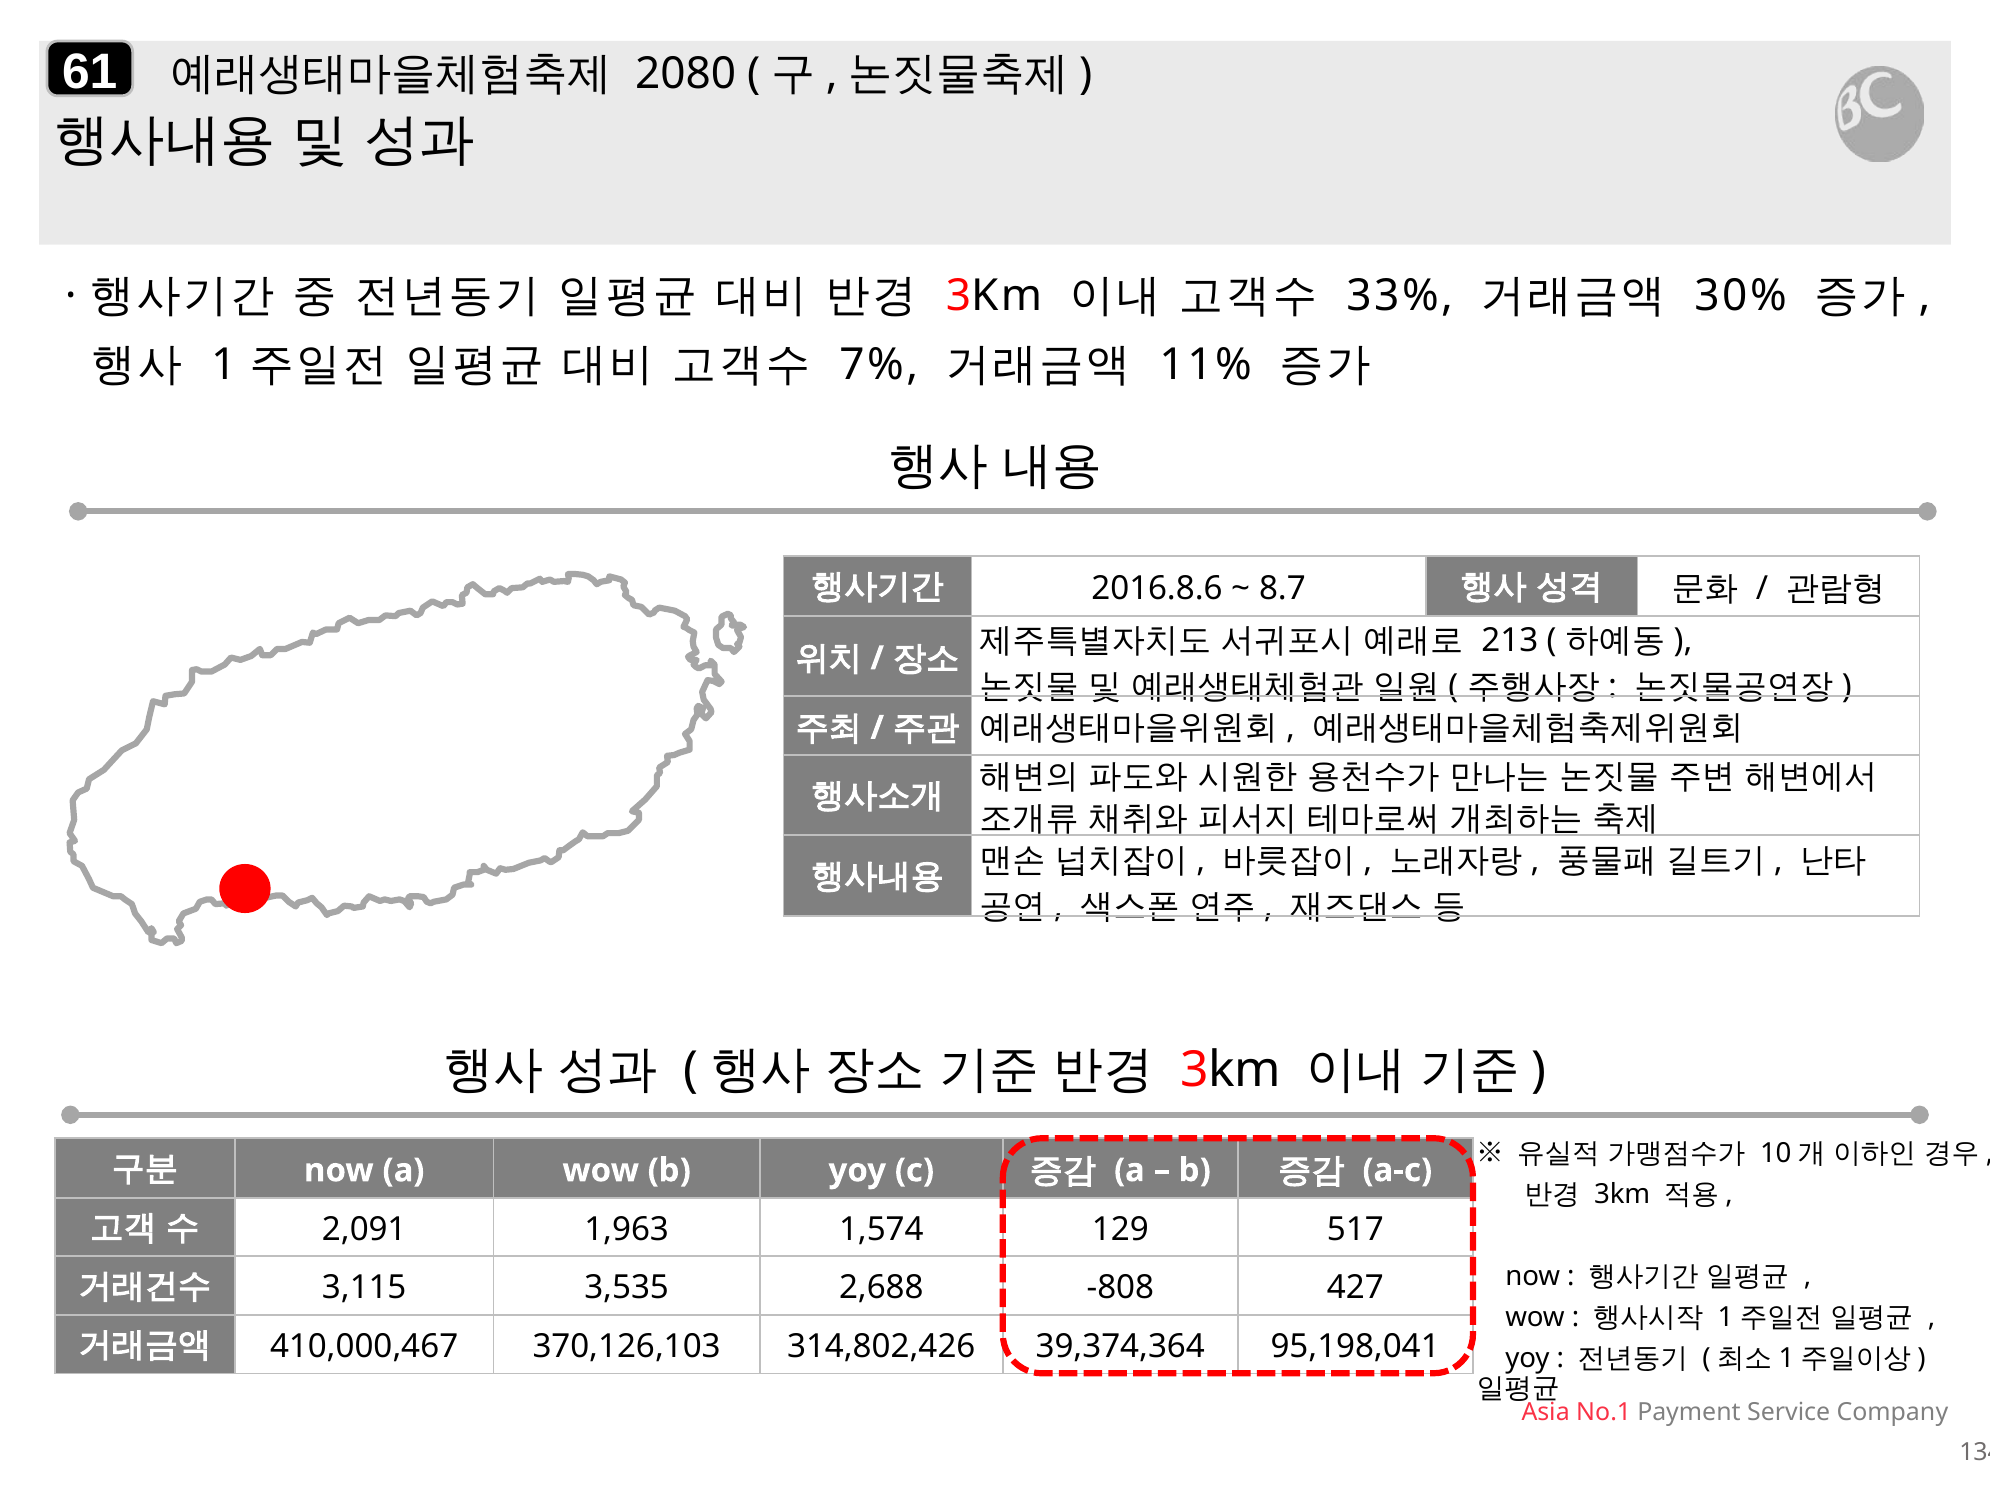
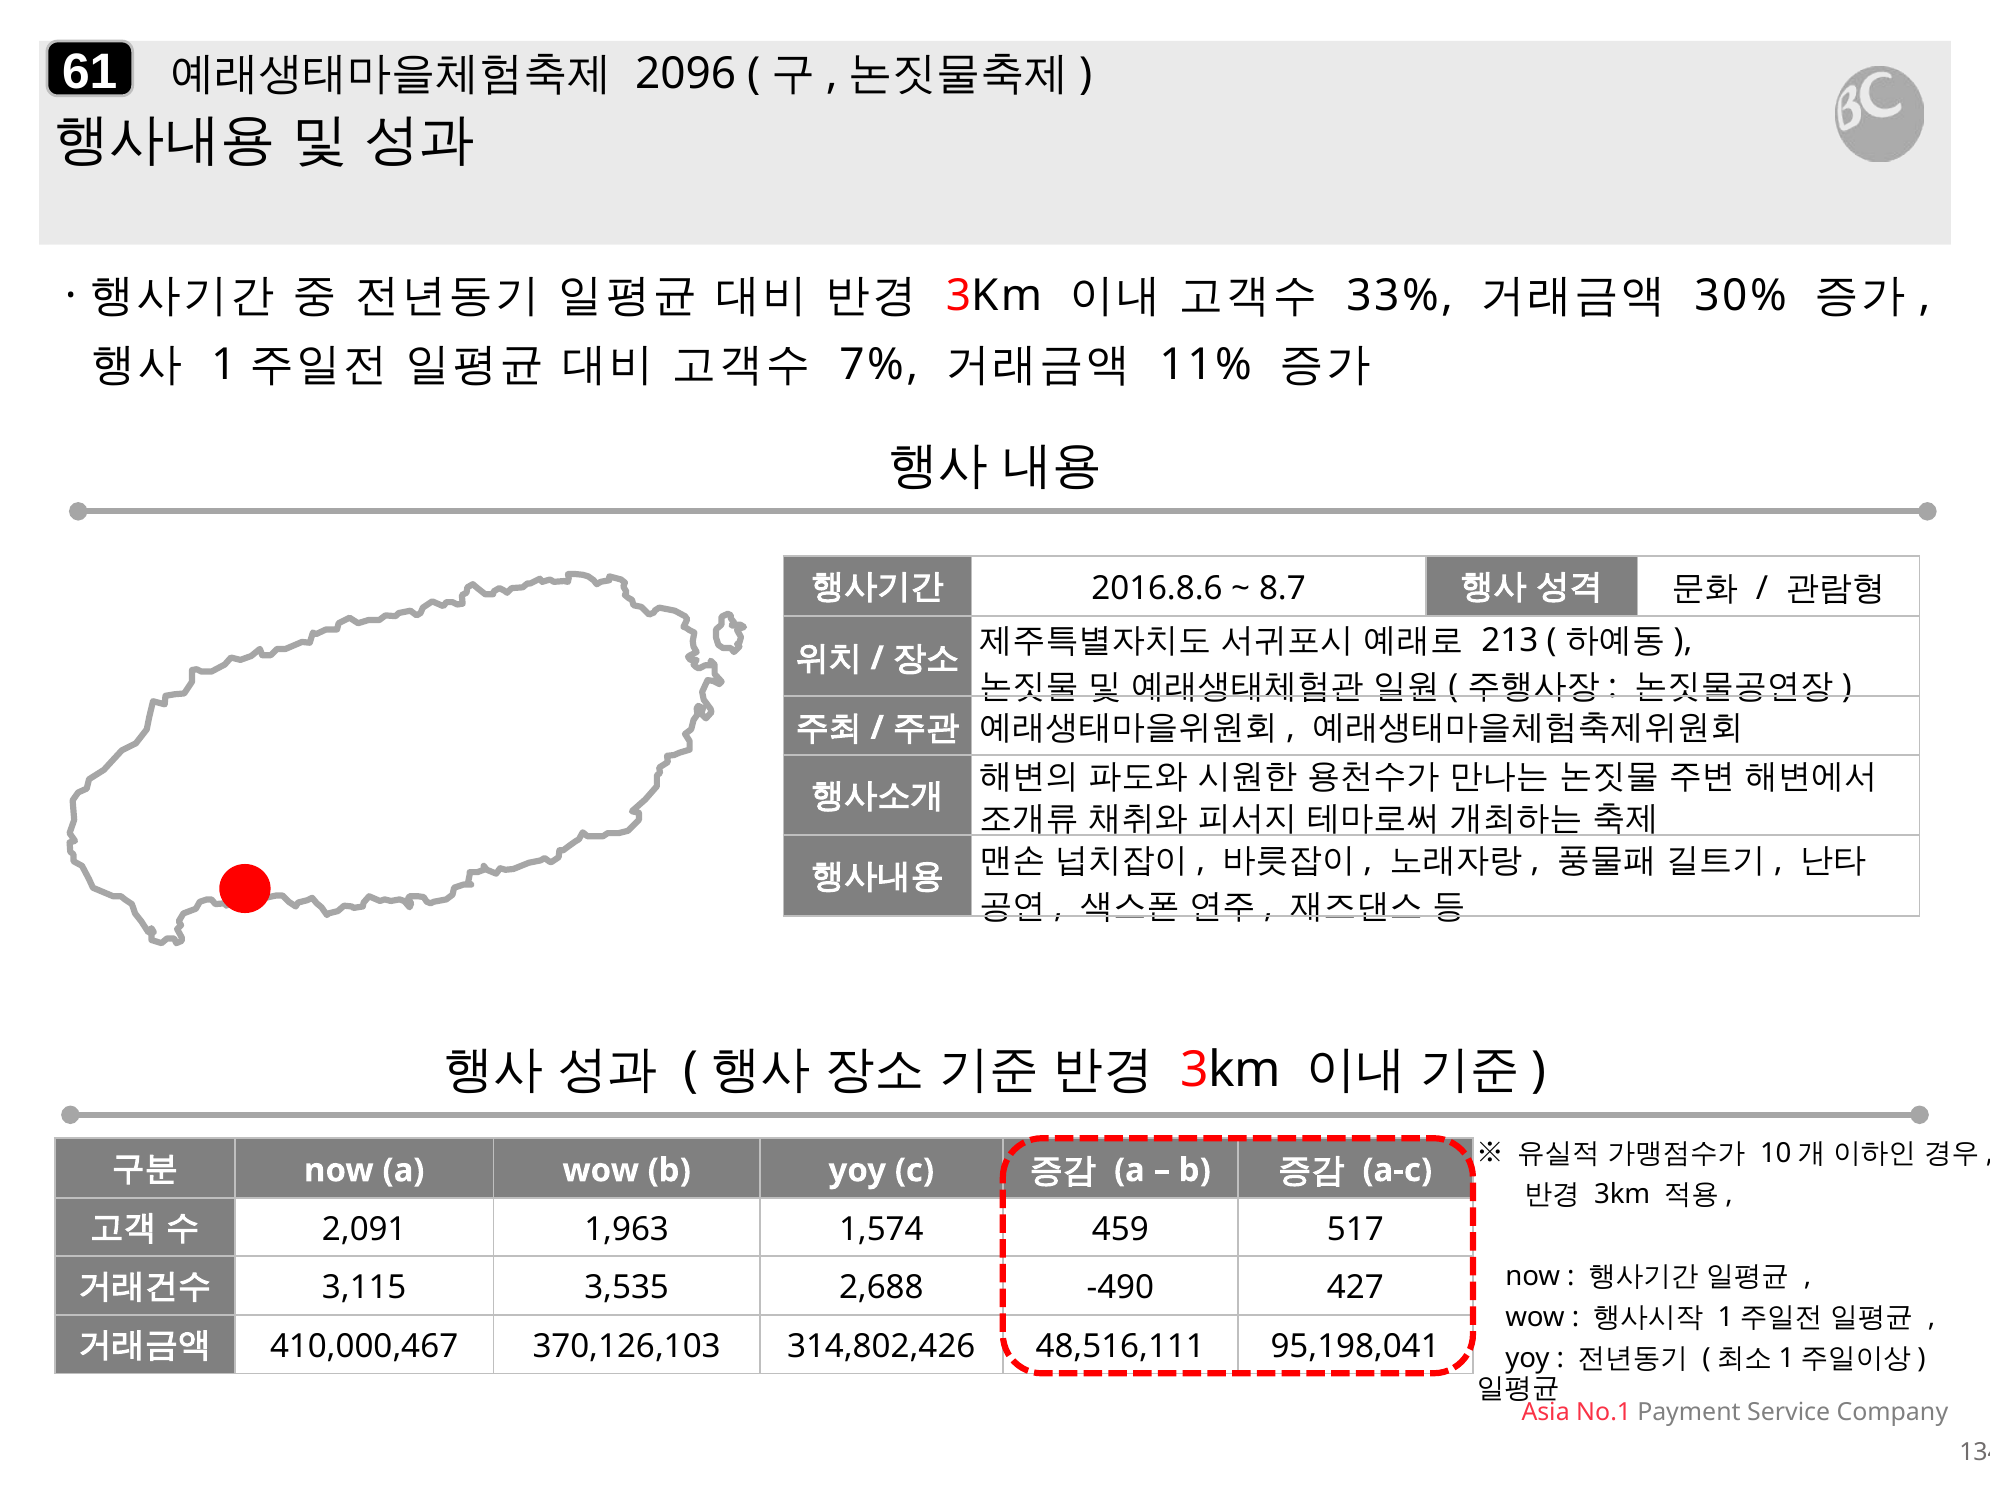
2080: 2080 -> 2096 (686, 73)
129: 129 -> 459 (1120, 1229)
-808: -808 -> -490 (1120, 1288)
39,374,364: 39,374,364 -> 48,516,111 (1120, 1346)
